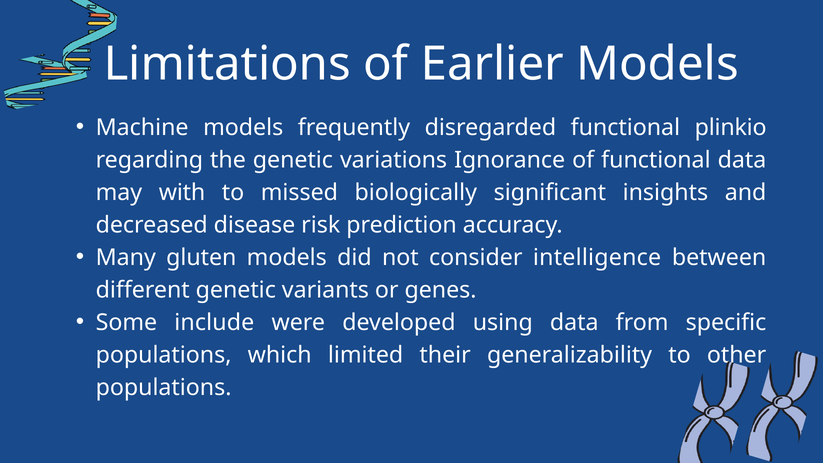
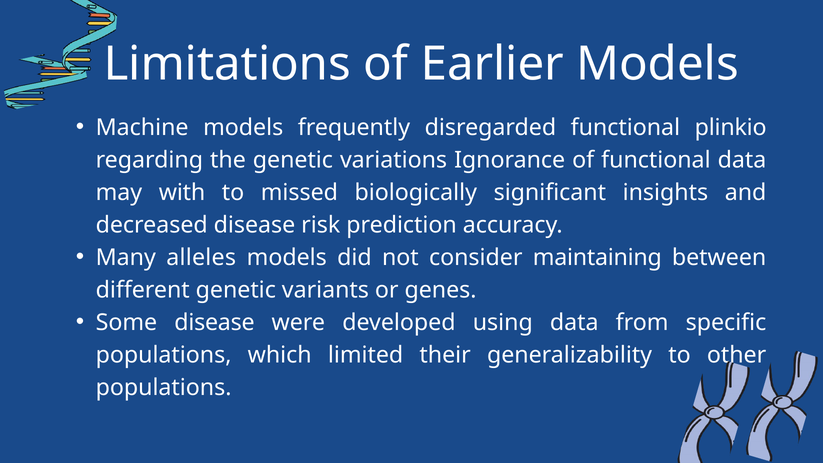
gluten: gluten -> alleles (201, 257)
intelligence: intelligence -> maintaining (597, 257)
Some include: include -> disease (214, 322)
